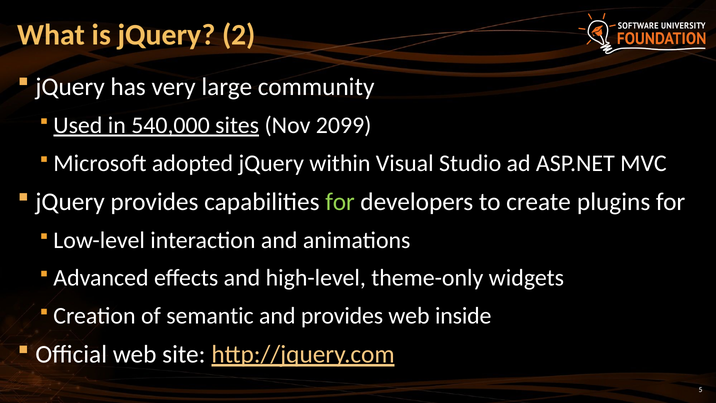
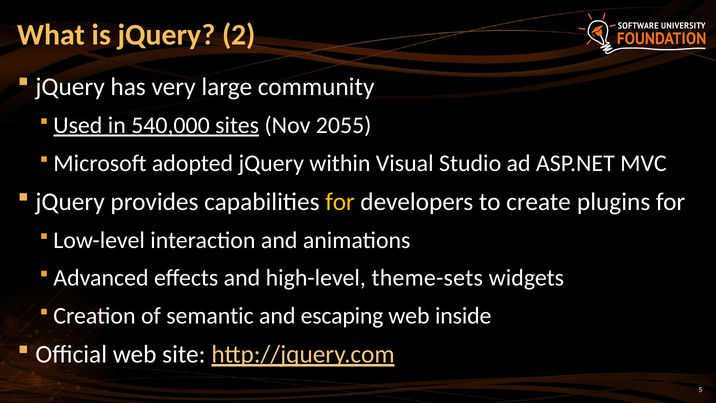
2099: 2099 -> 2055 (344, 125)
for colour: light green -> yellow (340, 202)
theme-only: theme-only -> theme-sets (427, 278)
and provides: provides -> escaping (342, 316)
